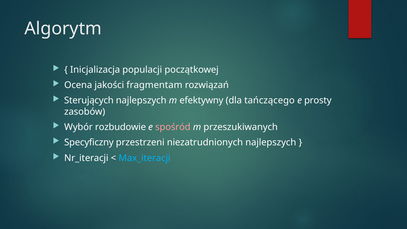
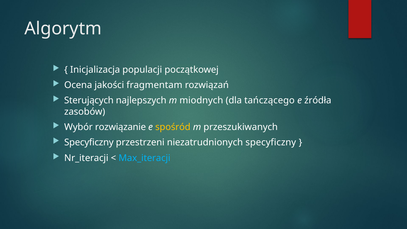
efektywny: efektywny -> miodnych (201, 100)
prosty: prosty -> źródła (318, 100)
rozbudowie: rozbudowie -> rozwiązanie (120, 127)
spośród colour: pink -> yellow (173, 127)
niezatrudnionych najlepszych: najlepszych -> specyficzny (271, 142)
